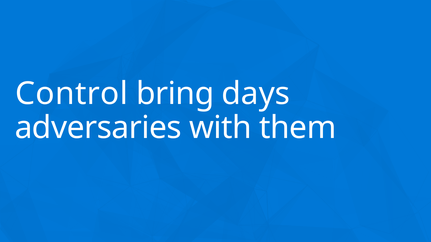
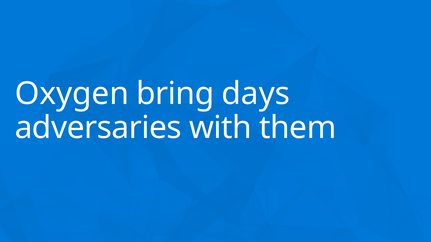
Control: Control -> Oxygen (72, 94)
